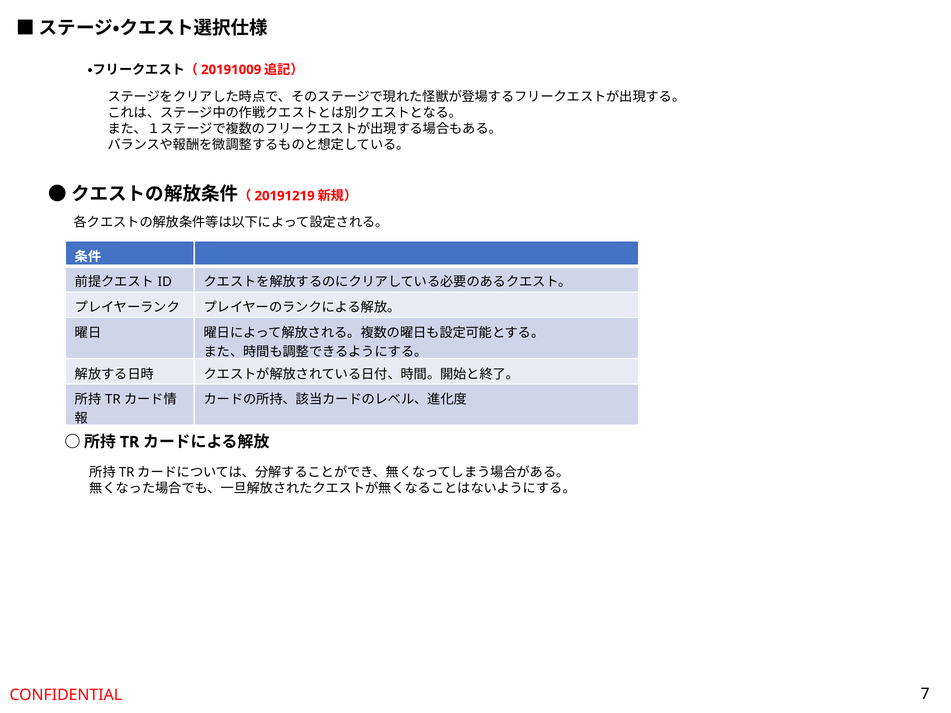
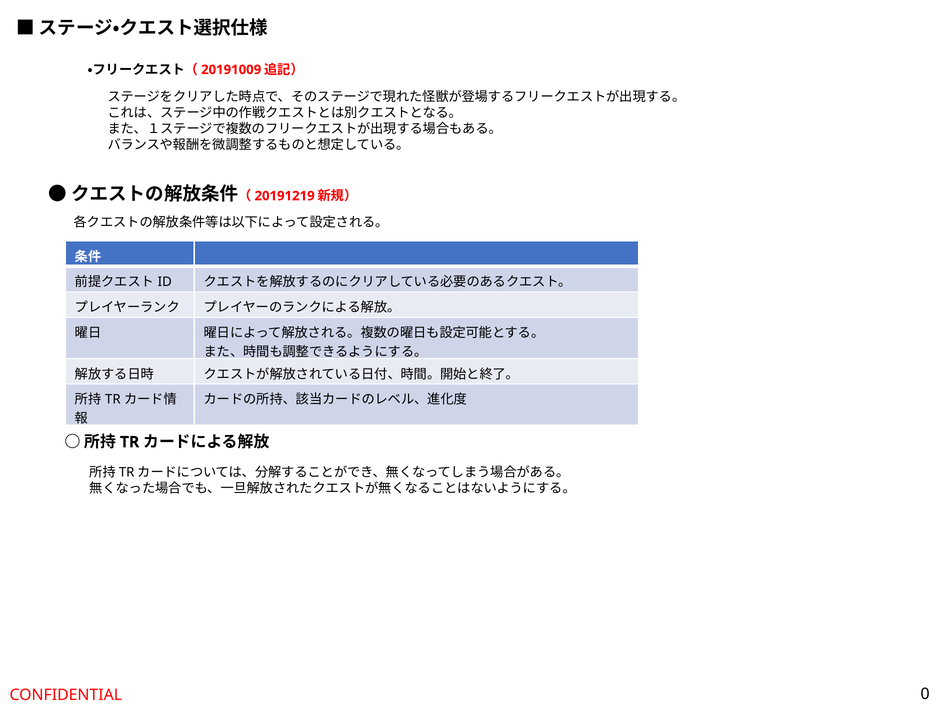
7: 7 -> 0 (925, 694)
